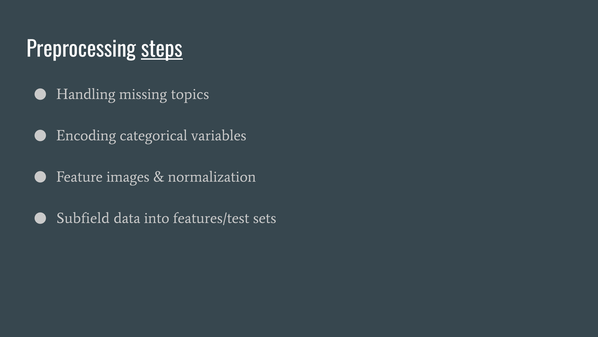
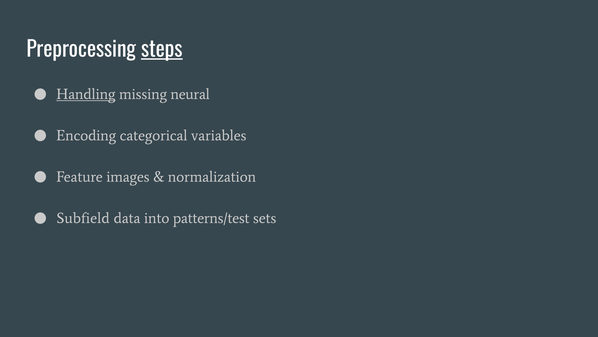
Handling underline: none -> present (86, 94)
topics: topics -> neural (190, 94)
features/test: features/test -> patterns/test (211, 218)
